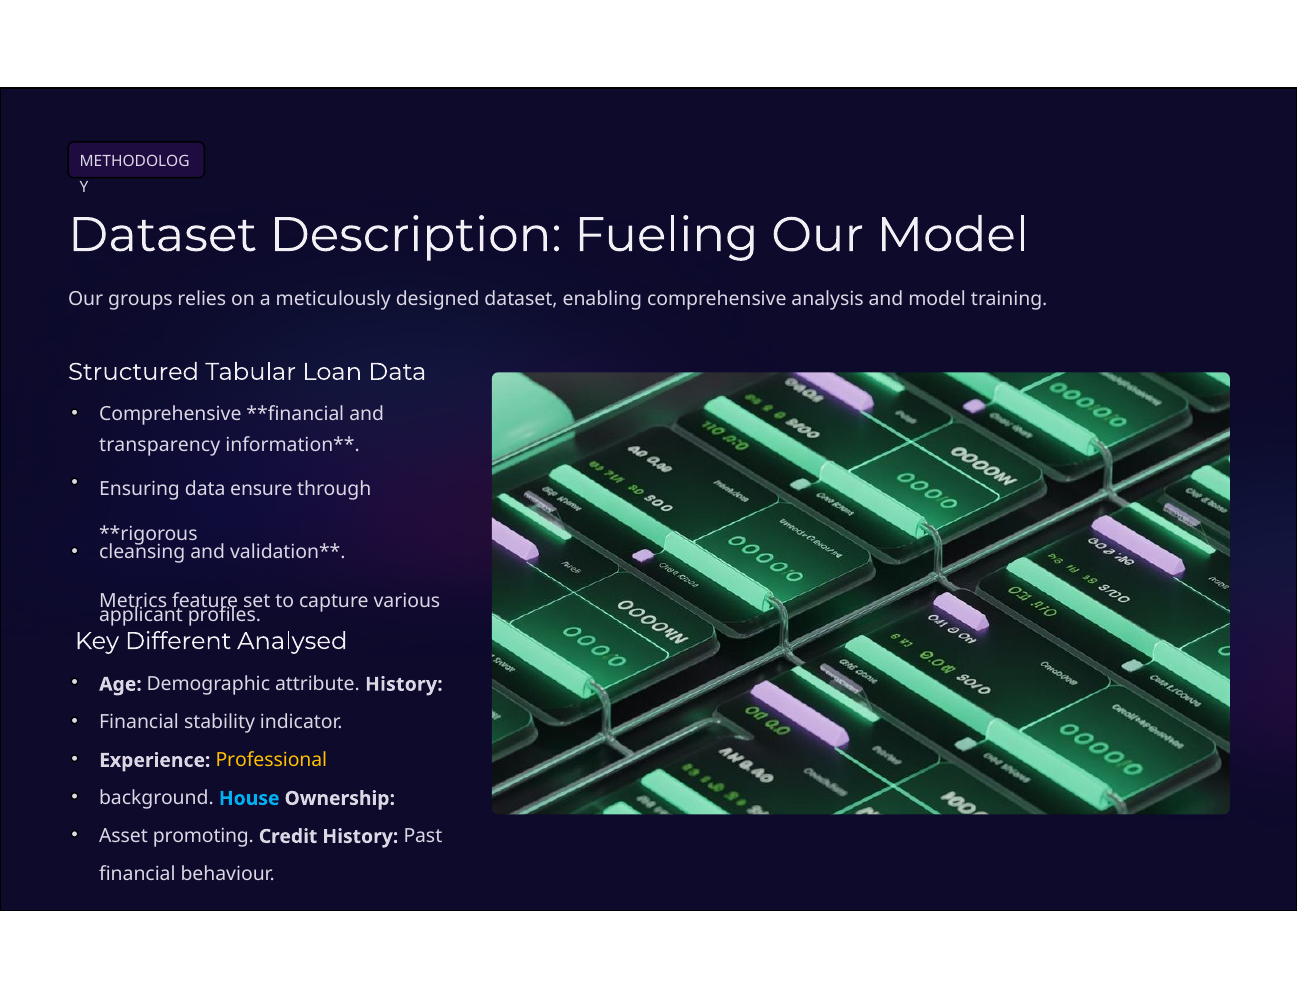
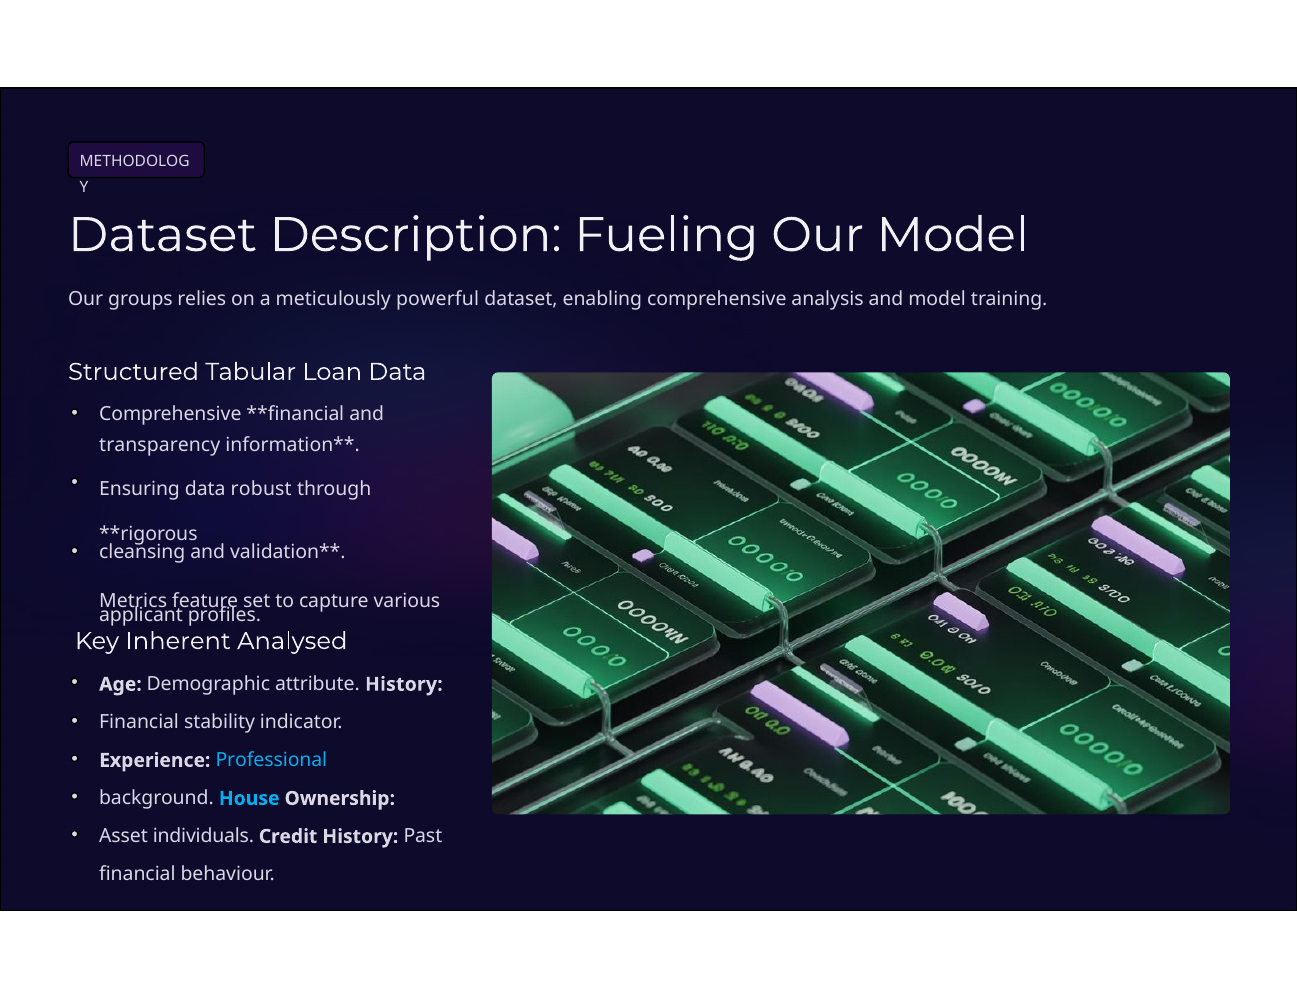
designed: designed -> powerful (438, 299)
ensure: ensure -> robust (261, 489)
Different: Different -> Inherent (178, 641)
Professional colour: yellow -> light blue (271, 760)
promoting: promoting -> individuals (203, 836)
